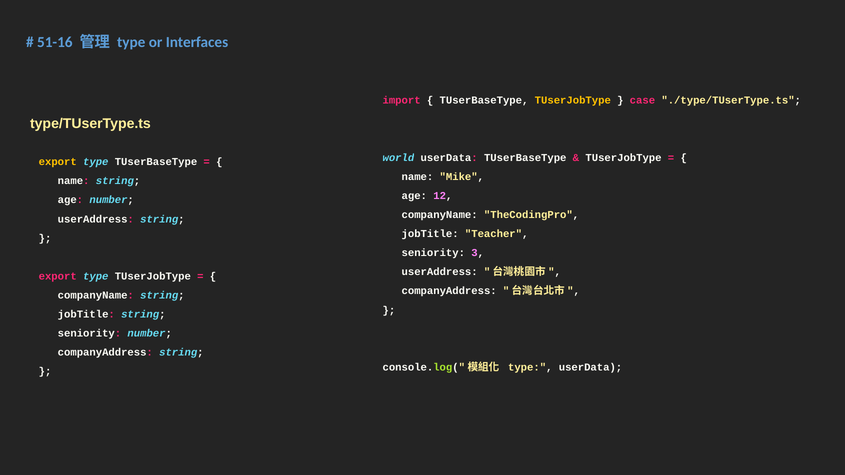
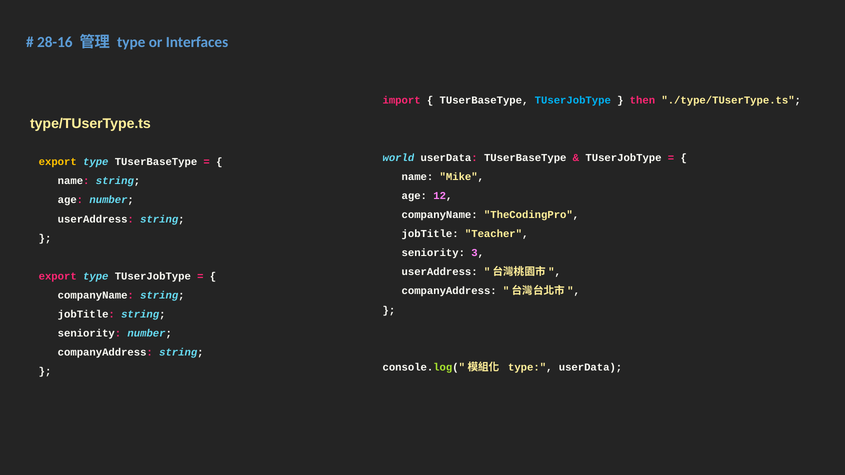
51-16: 51-16 -> 28-16 (55, 42)
TUserJobType colour: yellow -> light blue (573, 101)
case: case -> then (642, 101)
